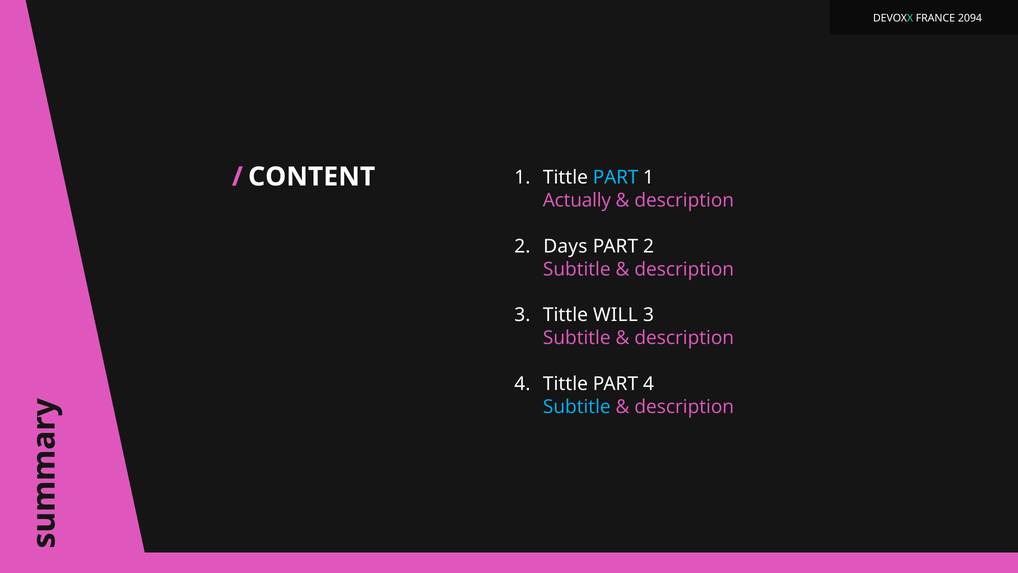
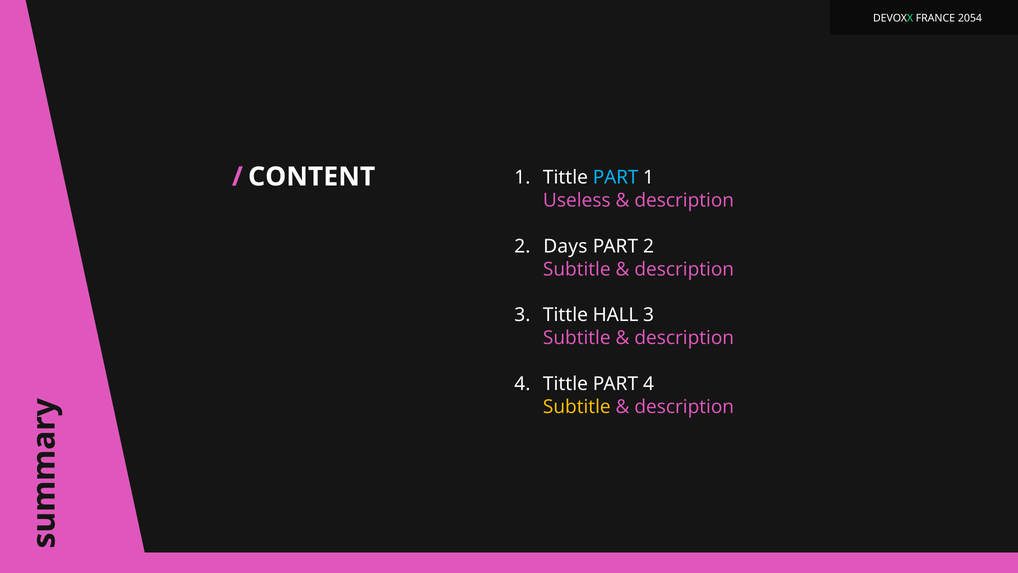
2094: 2094 -> 2054 (970, 18)
Actually: Actually -> Useless (577, 200)
WILL: WILL -> HALL (616, 315)
Subtitle colour: light blue -> yellow (577, 407)
